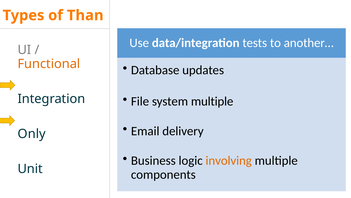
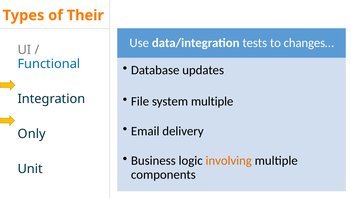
Than: Than -> Their (85, 15)
another…: another… -> changes… (309, 43)
Functional colour: orange -> blue (49, 64)
